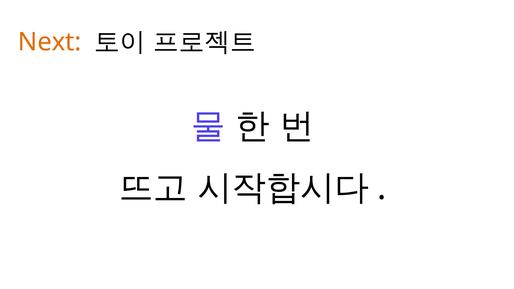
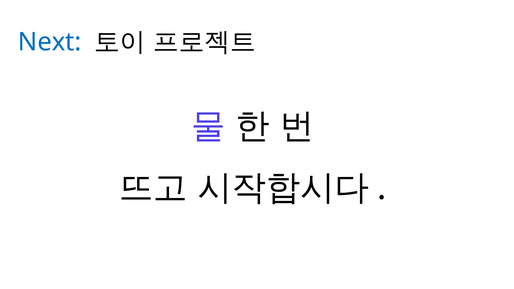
Next colour: orange -> blue (50, 42)
